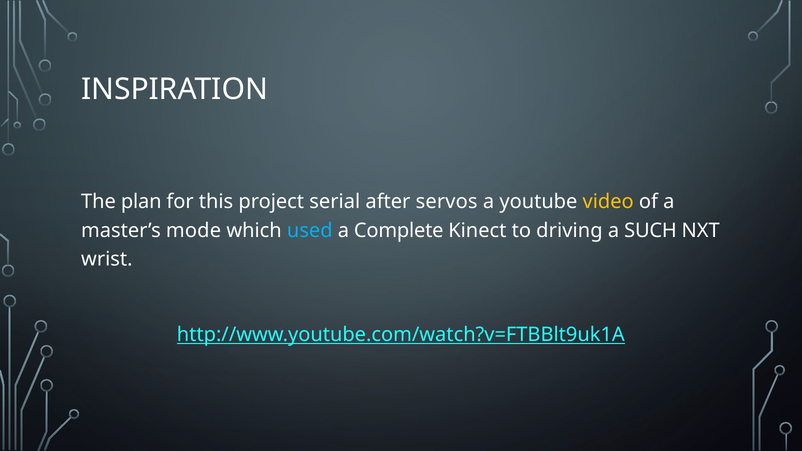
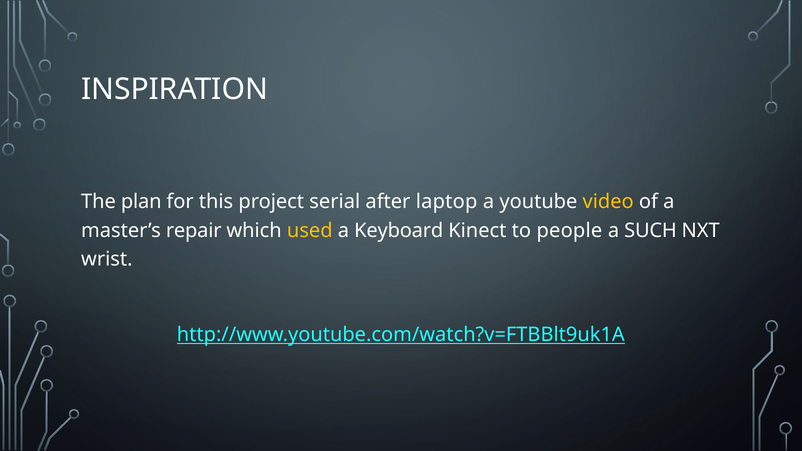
servos: servos -> laptop (447, 202)
mode: mode -> repair (194, 231)
used colour: light blue -> yellow (310, 231)
Complete: Complete -> Keyboard (399, 231)
driving: driving -> people (569, 231)
